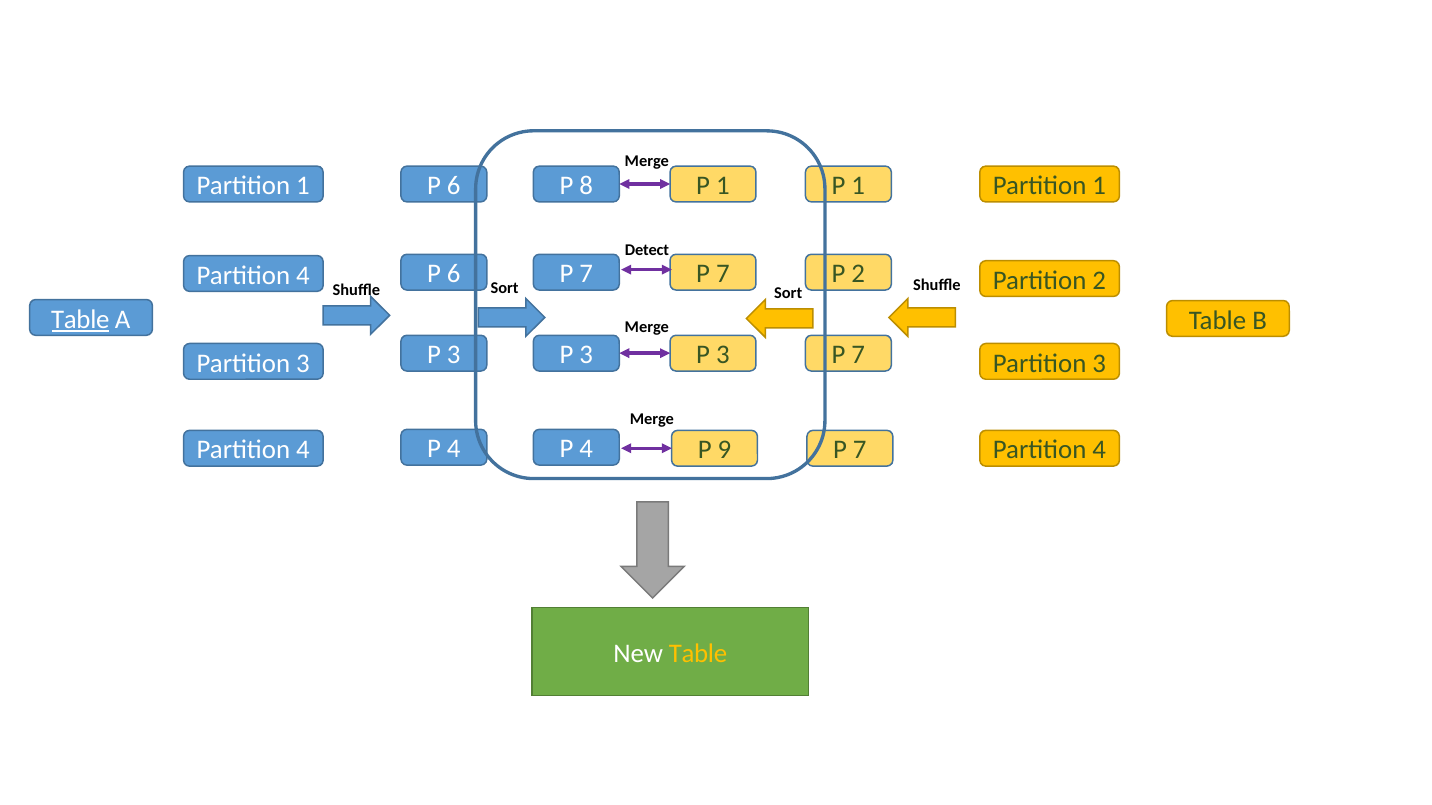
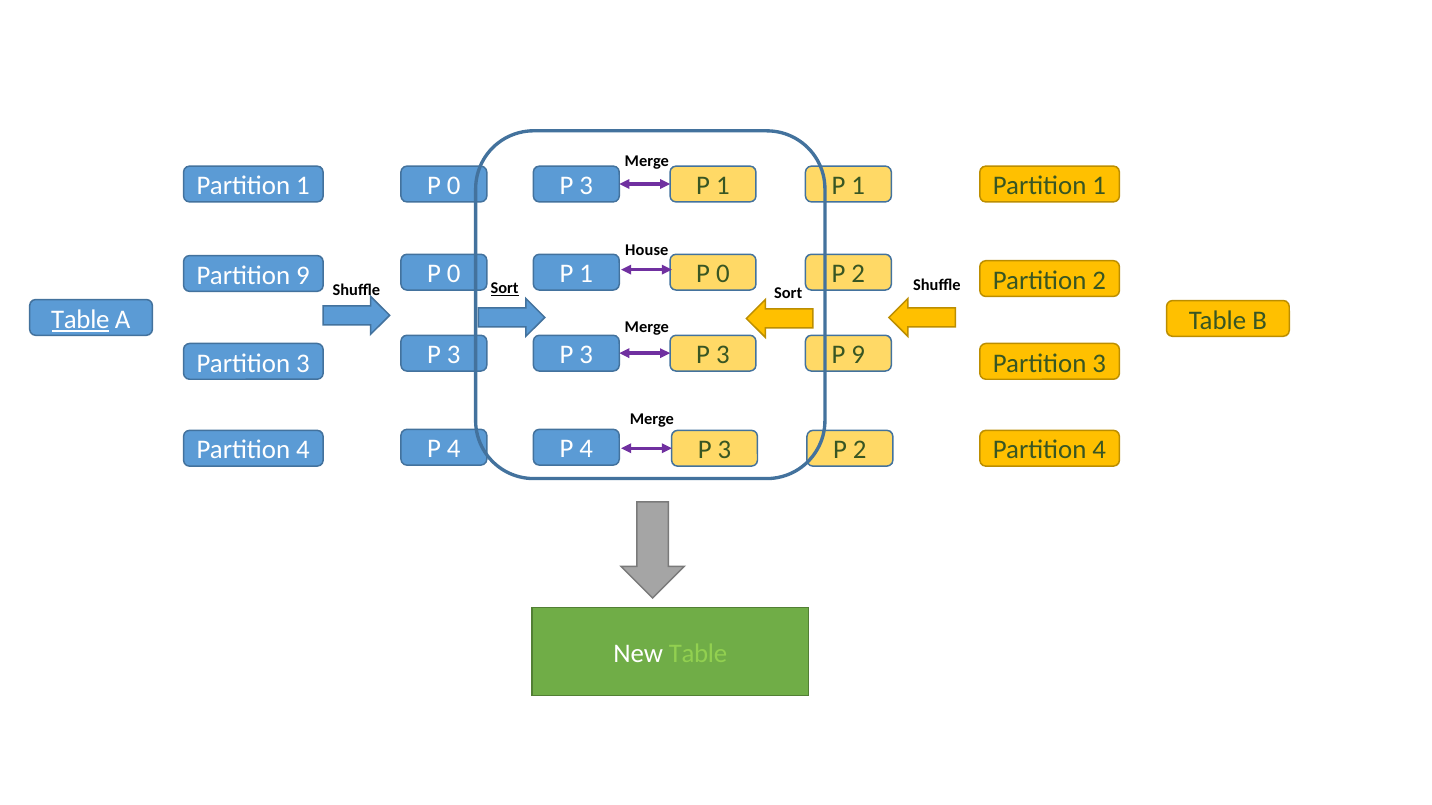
6: 6 -> 0 (454, 186)
8: 8 -> 3 (586, 186)
Detect: Detect -> House (647, 250)
6: 6 -> 0 (454, 274)
7: 7 -> 1 (586, 274)
7: 7 -> 0 (723, 274)
4: 4 -> 9 (303, 275)
Sort underline: none -> present (505, 289)
7: 7 -> 9 (858, 355)
9: 9 -> 3 (724, 450)
7: 7 -> 2 (860, 450)
Table colour: yellow -> light green (698, 654)
